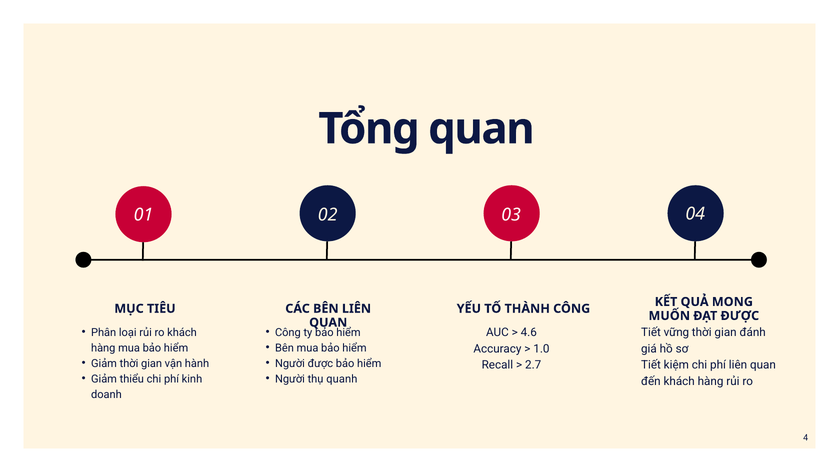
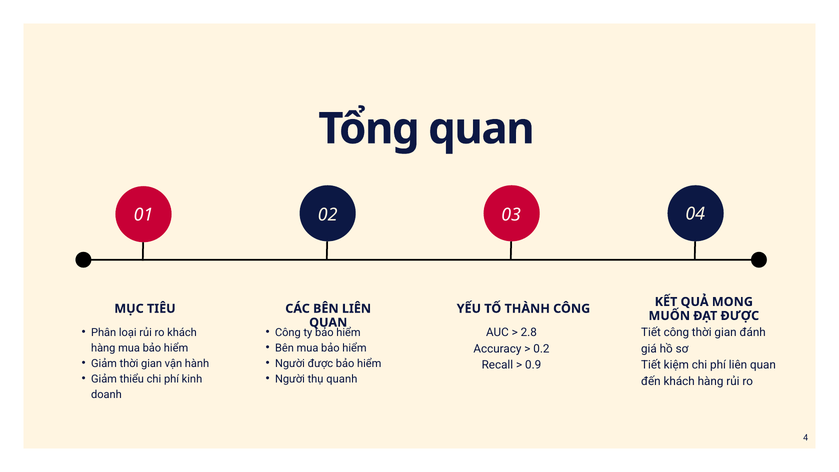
4.6: 4.6 -> 2.8 (529, 332)
Tiết vững: vững -> công (676, 332)
1.0: 1.0 -> 0.2 (541, 349)
2.7: 2.7 -> 0.9 (533, 365)
